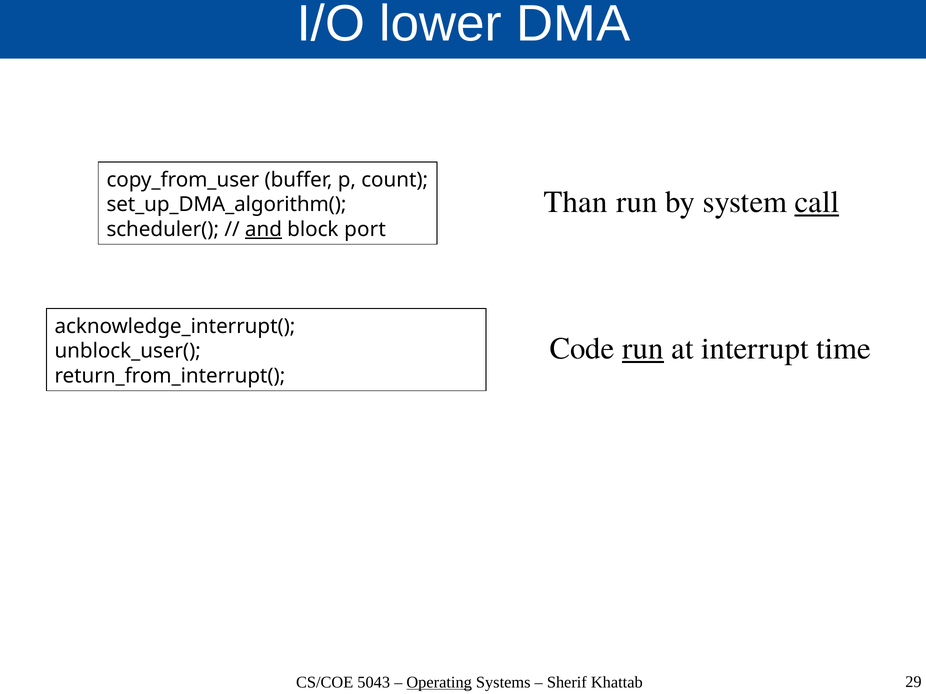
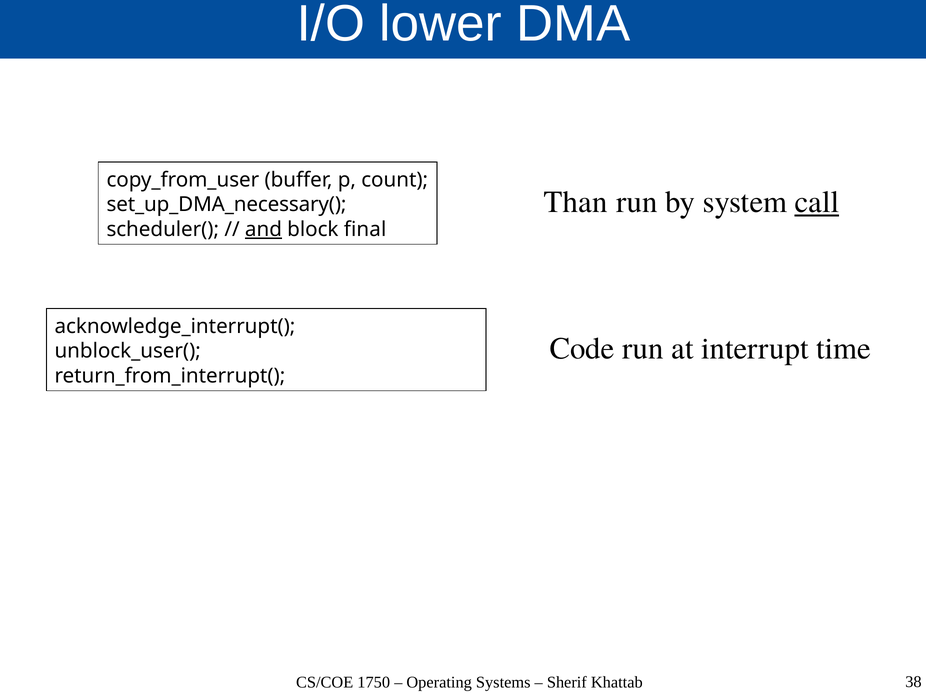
set_up_DMA_algorithm(: set_up_DMA_algorithm( -> set_up_DMA_necessary( (226, 205)
port: port -> final (365, 229)
run underline: present -> none (643, 349)
5043: 5043 -> 1750 (374, 683)
Operating underline: present -> none (439, 683)
29: 29 -> 38 (913, 682)
